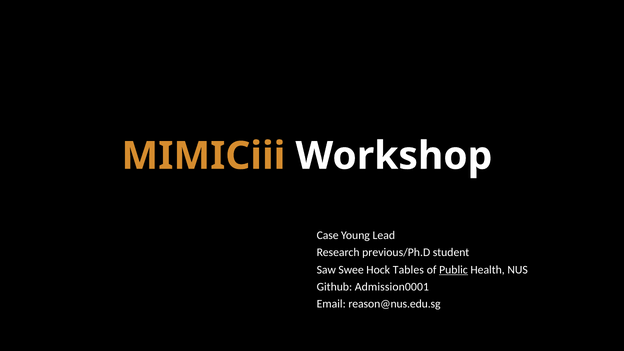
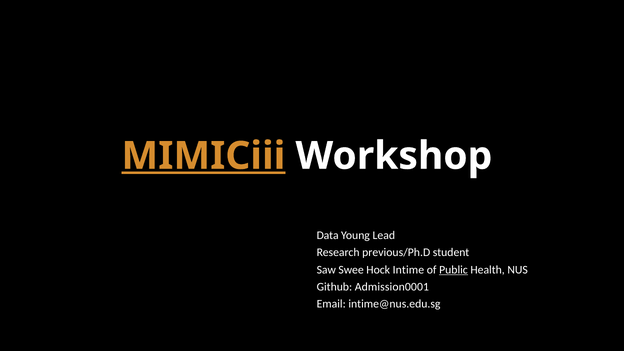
MIMICiii underline: none -> present (203, 156)
Case: Case -> Data (328, 235)
Tables: Tables -> Intime (408, 270)
reason@nus.edu.sg: reason@nus.edu.sg -> intime@nus.edu.sg (394, 304)
